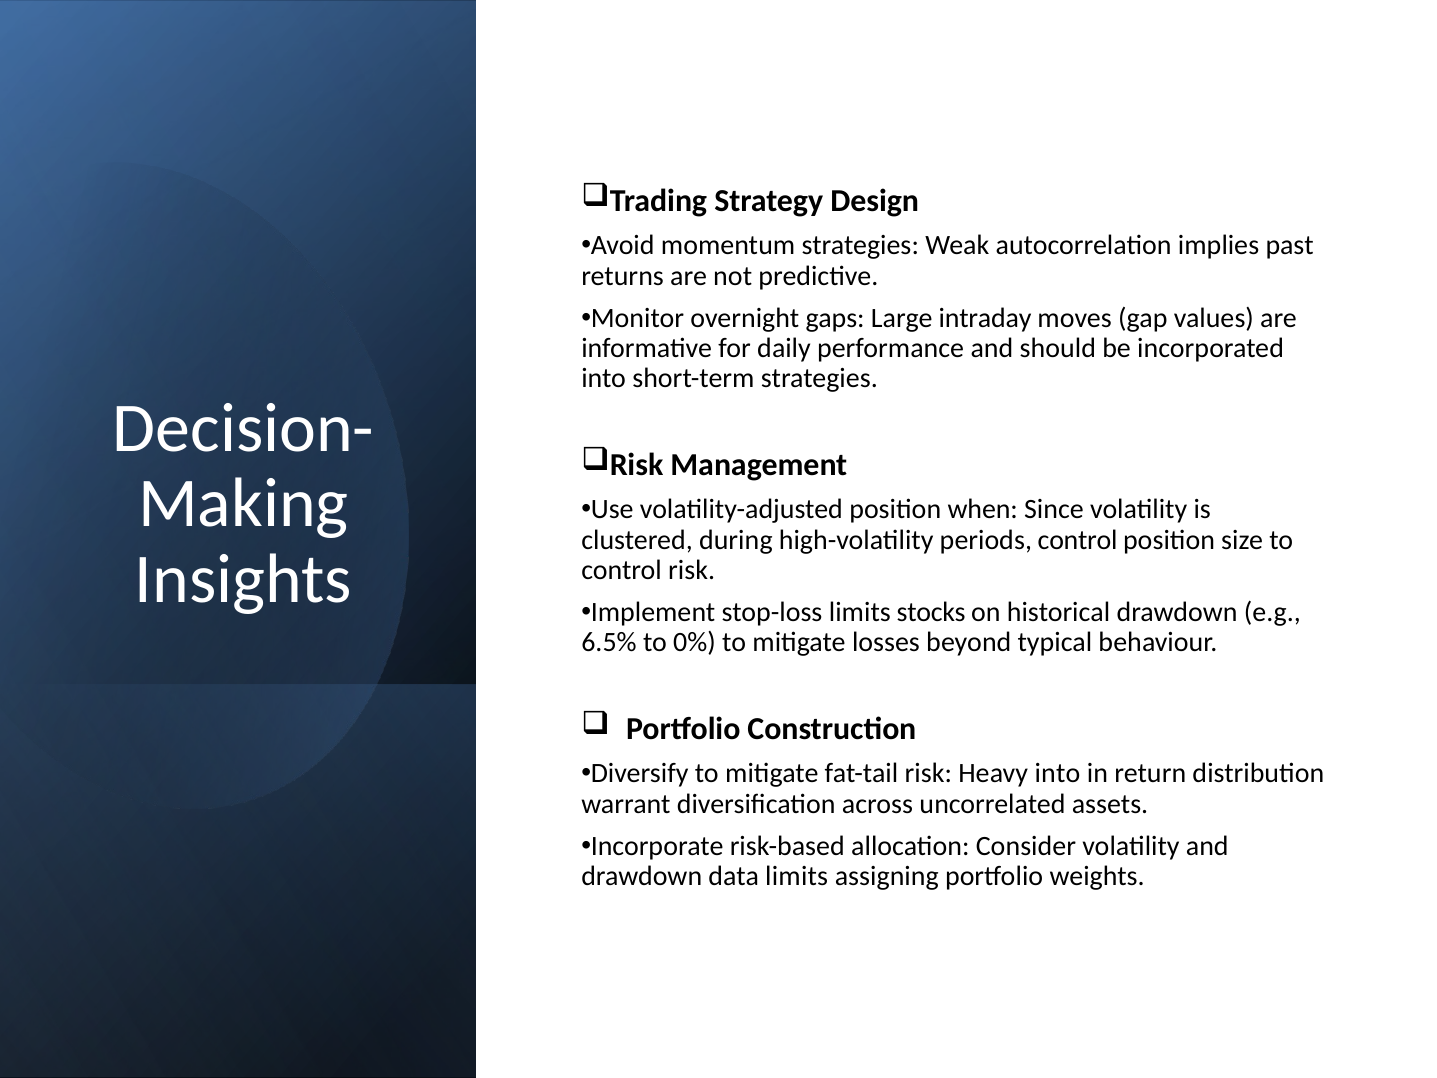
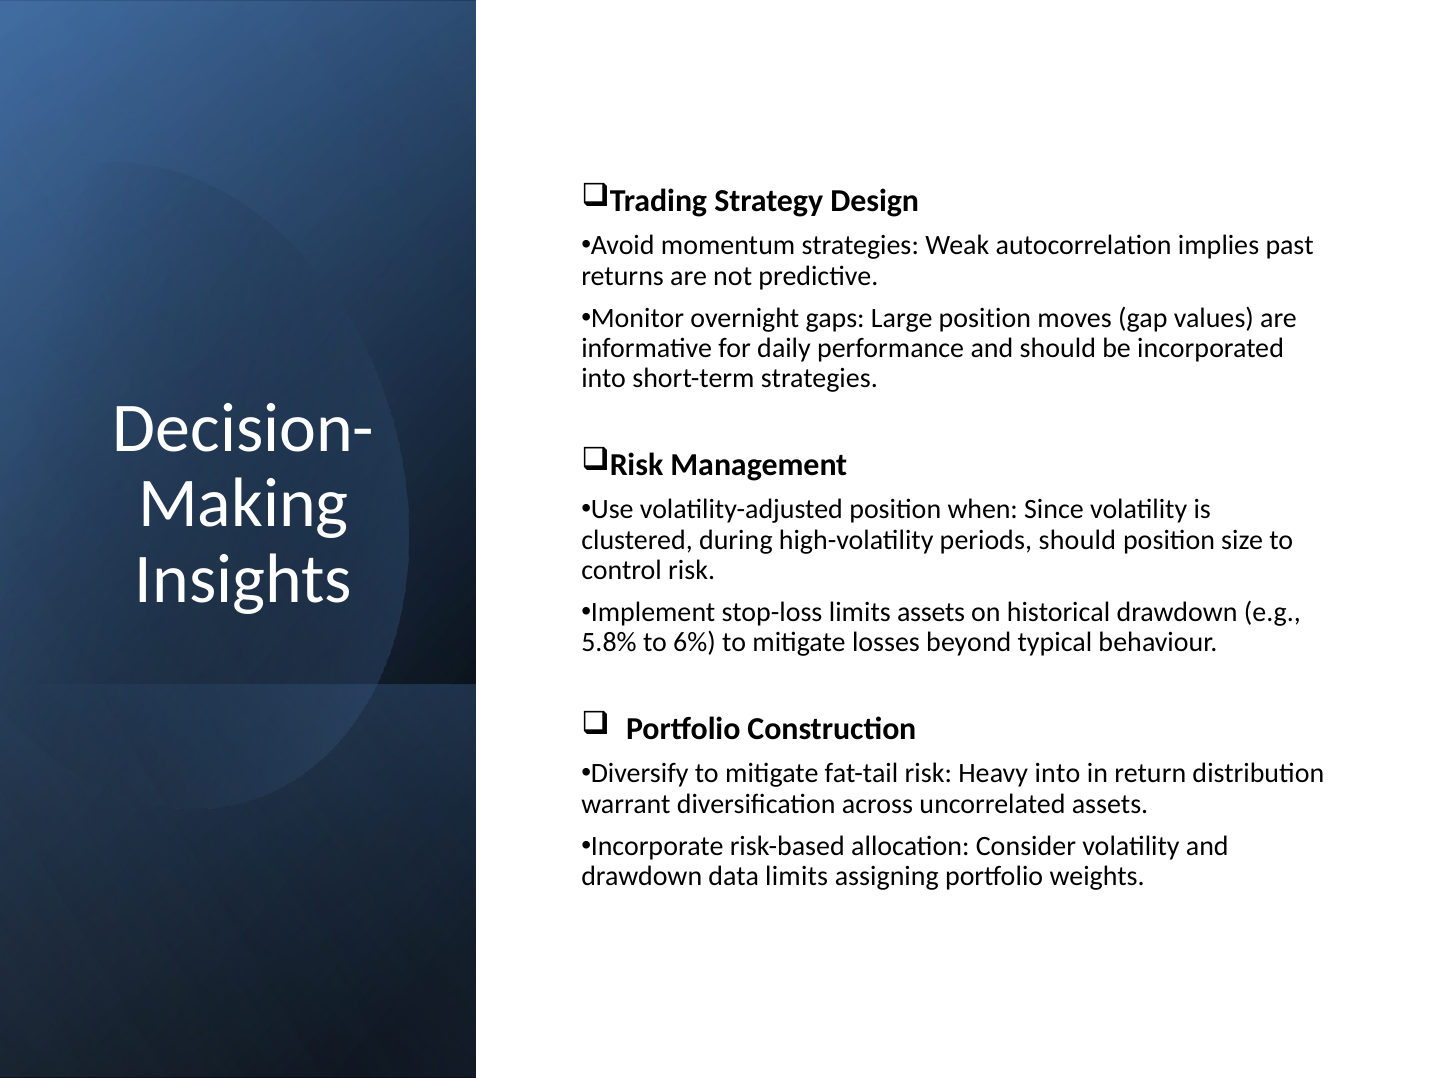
Large intraday: intraday -> position (985, 318)
periods control: control -> should (1077, 540)
limits stocks: stocks -> assets (931, 612)
6.5%: 6.5% -> 5.8% (609, 642)
0%: 0% -> 6% (695, 642)
